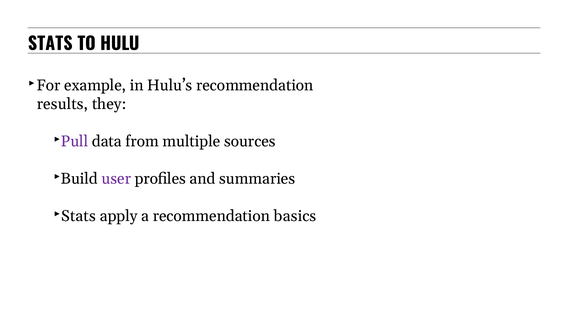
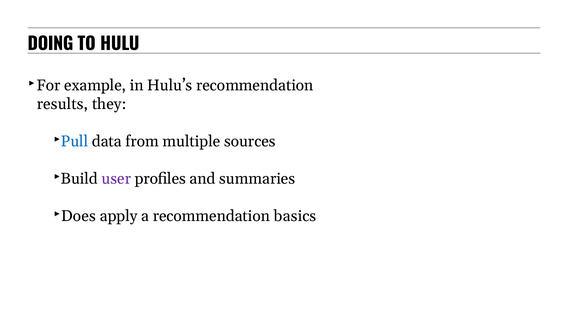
STATS: STATS -> DOING (50, 44)
Pull colour: purple -> blue (75, 141)
Stats: Stats -> Does (78, 216)
